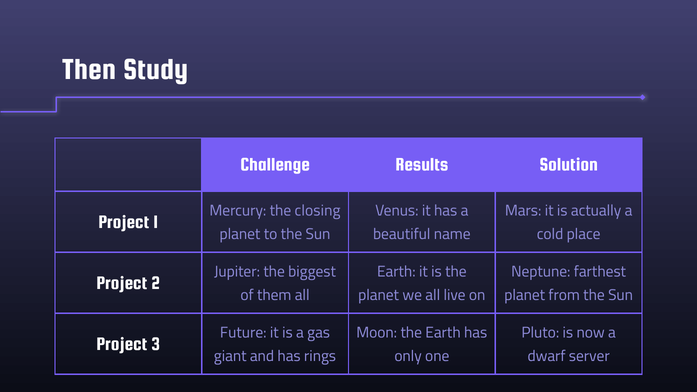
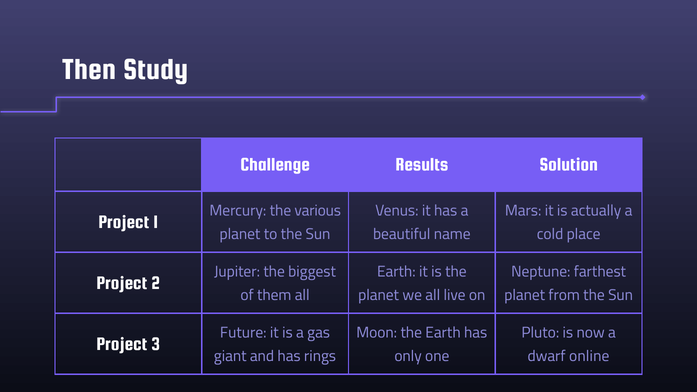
closing: closing -> various (318, 211)
server: server -> online (589, 356)
